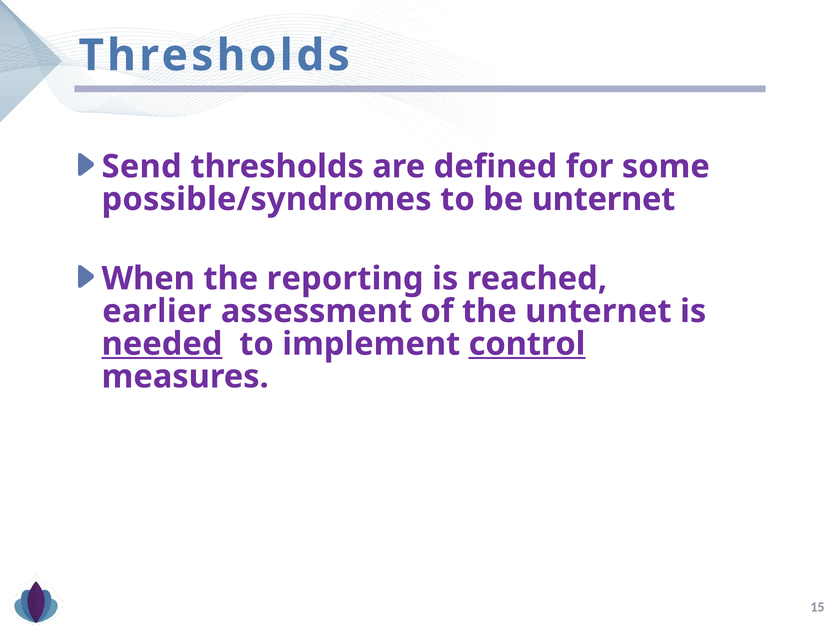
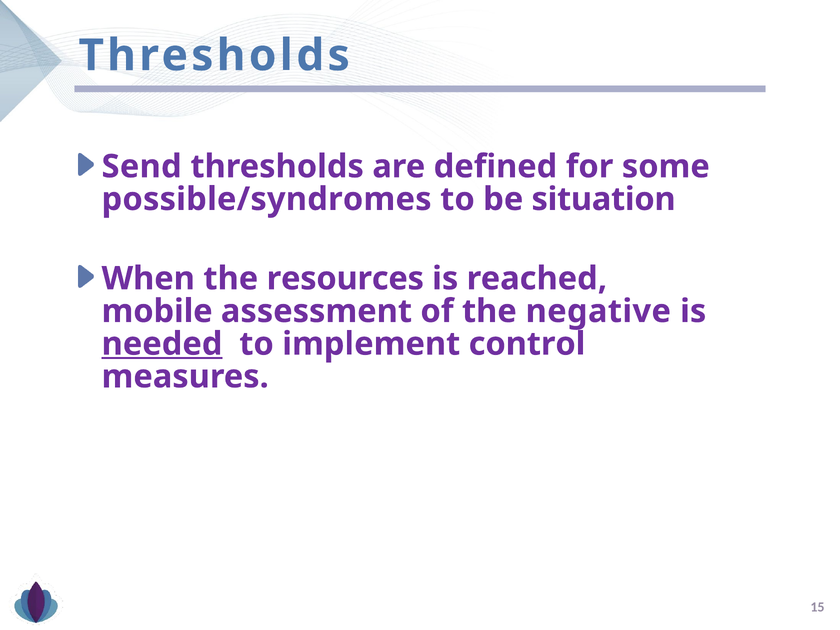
be unternet: unternet -> situation (604, 199)
reporting: reporting -> resources (345, 279)
earlier: earlier -> mobile (157, 311)
the unternet: unternet -> negative (598, 311)
control underline: present -> none (527, 344)
